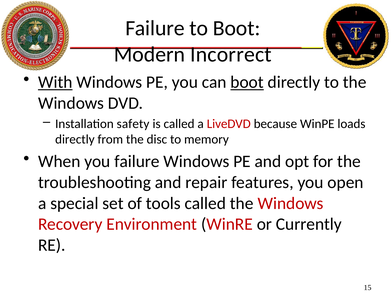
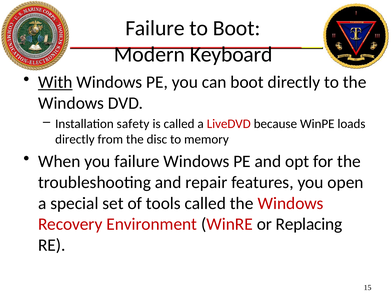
Incorrect: Incorrect -> Keyboard (231, 54)
boot underline: present -> none (247, 82)
Currently: Currently -> Replacing (309, 224)
